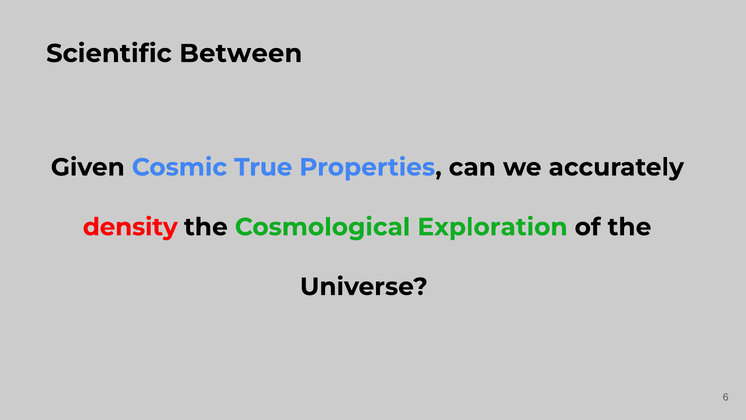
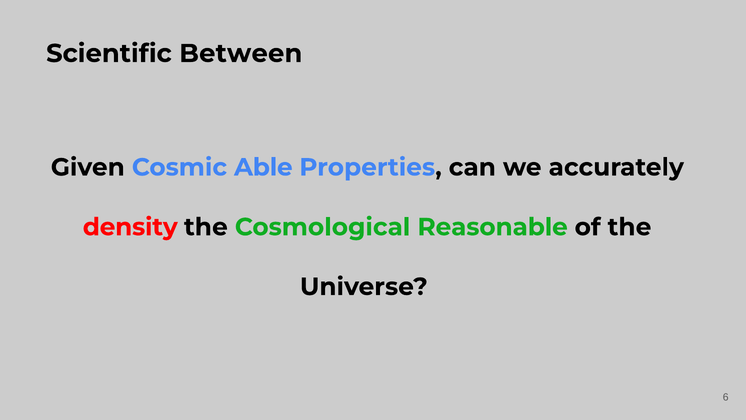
True: True -> Able (263, 167)
Exploration: Exploration -> Reasonable (493, 227)
